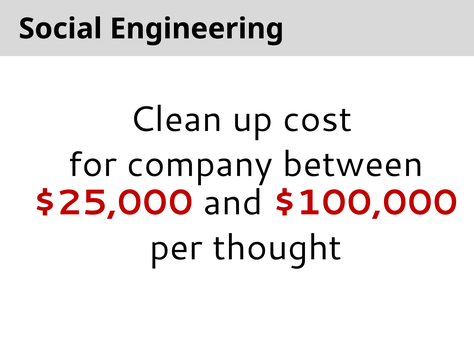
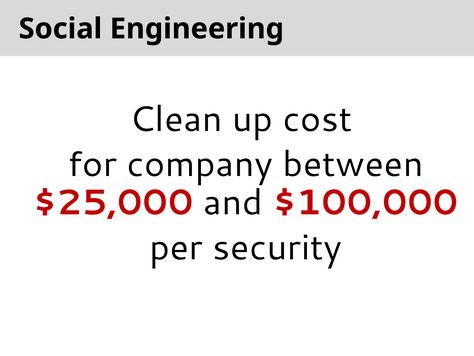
thought: thought -> security (277, 248)
